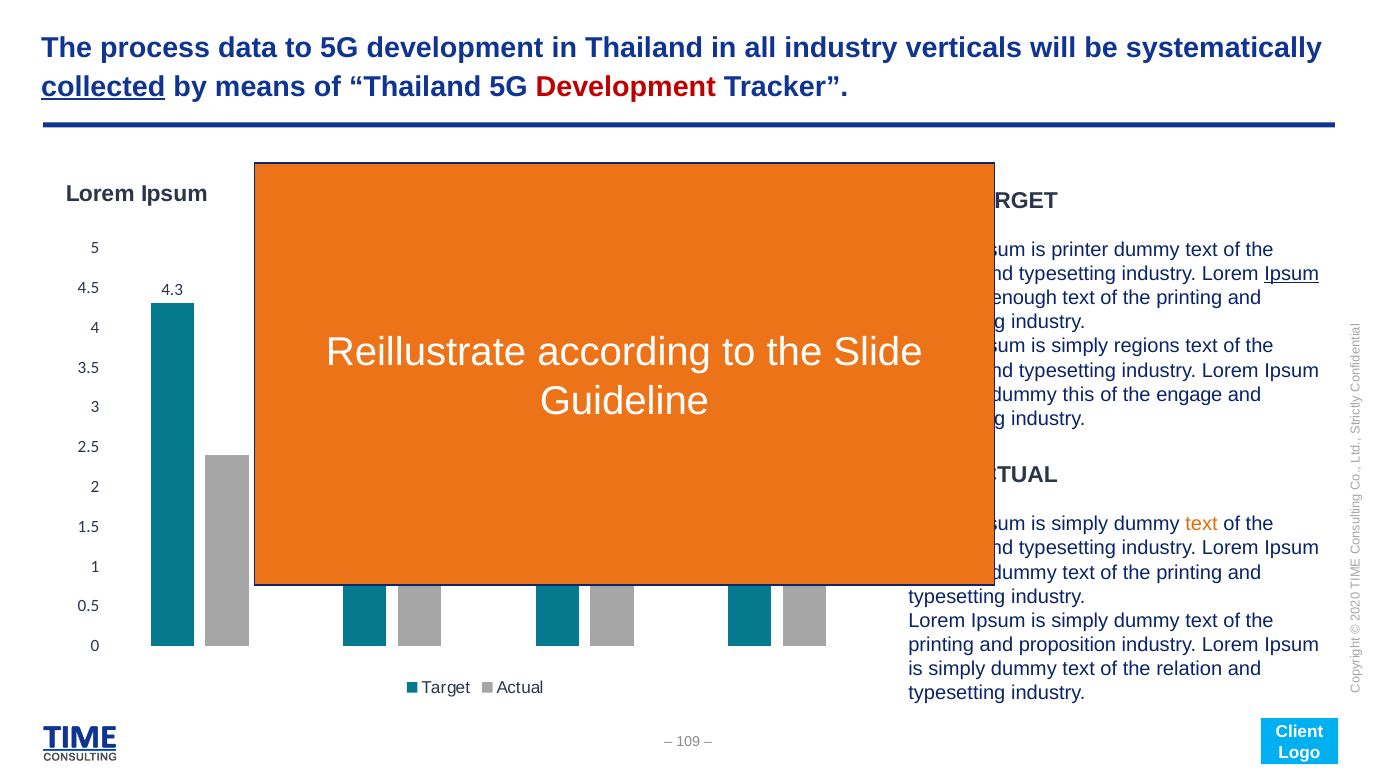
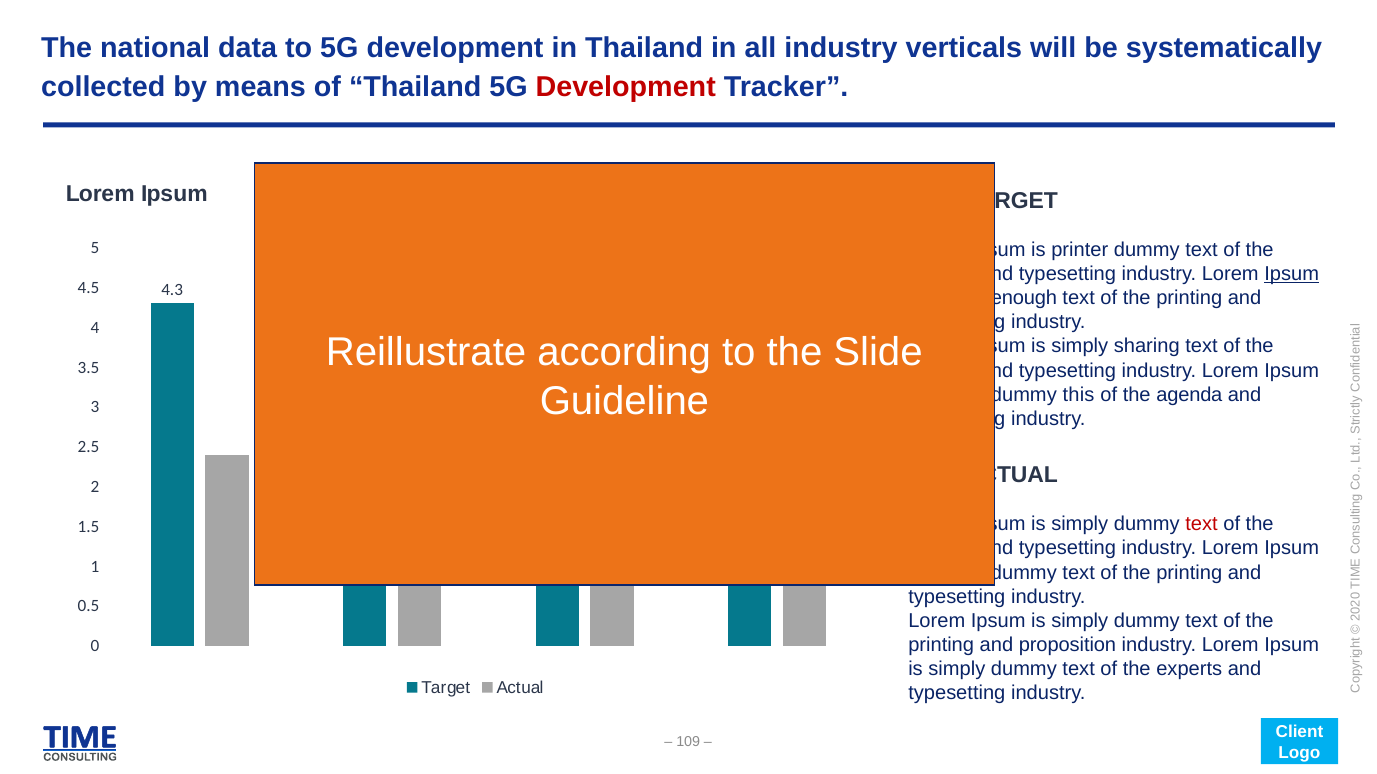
process: process -> national (155, 48)
collected underline: present -> none (103, 87)
regions: regions -> sharing (1147, 347)
engage: engage -> agenda (1189, 395)
text colour: orange -> red (1202, 525)
relation: relation -> experts (1189, 669)
